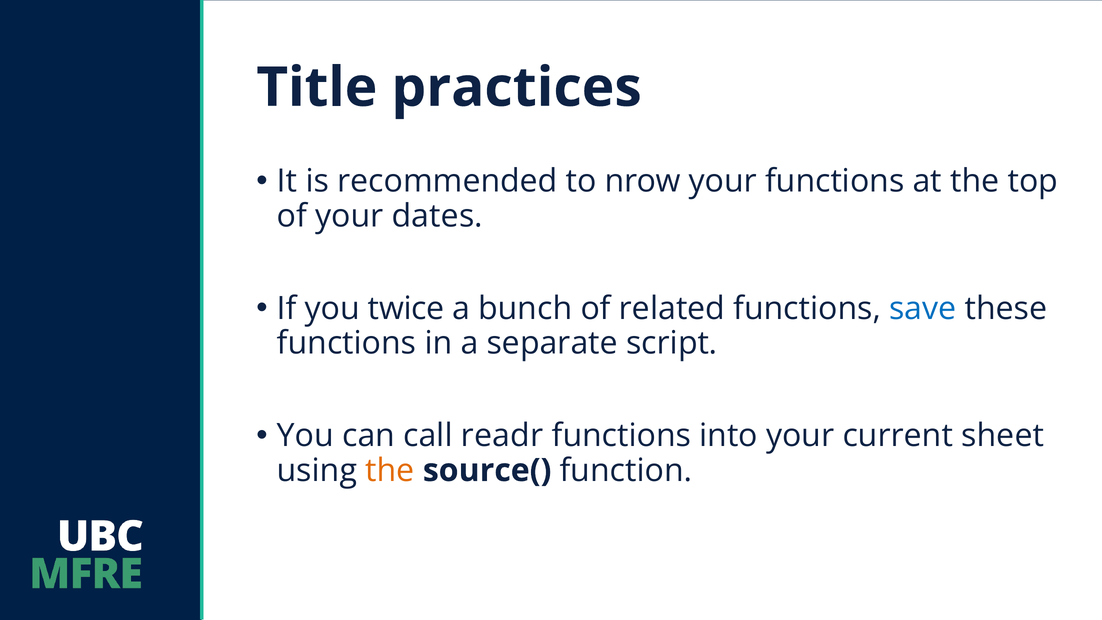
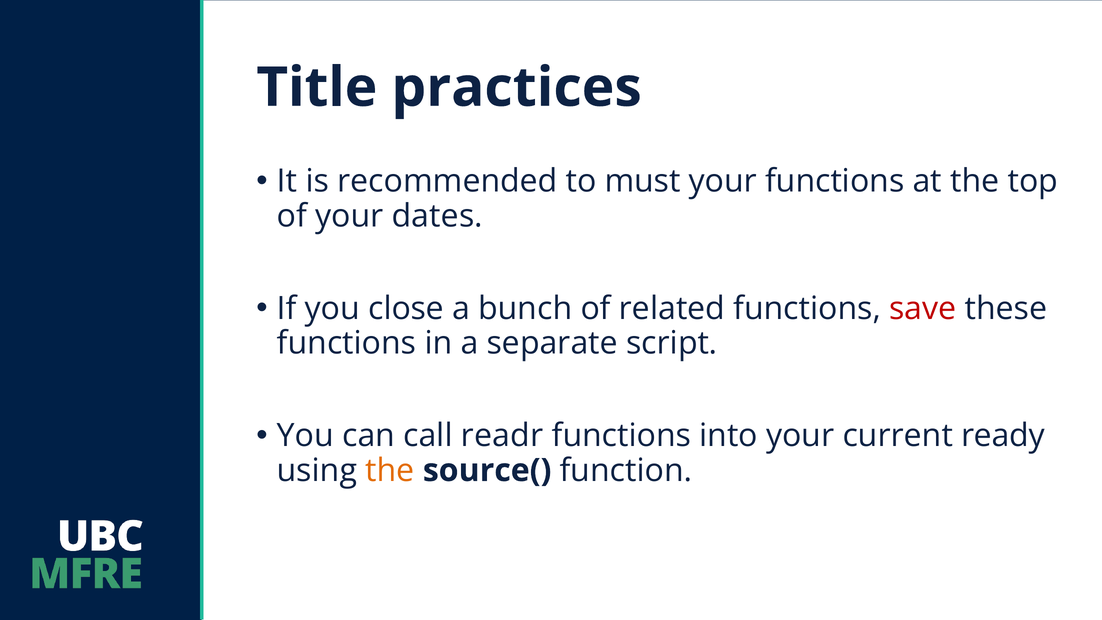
nrow: nrow -> must (643, 181)
twice: twice -> close (406, 308)
save colour: blue -> red (923, 308)
sheet: sheet -> ready (1003, 436)
